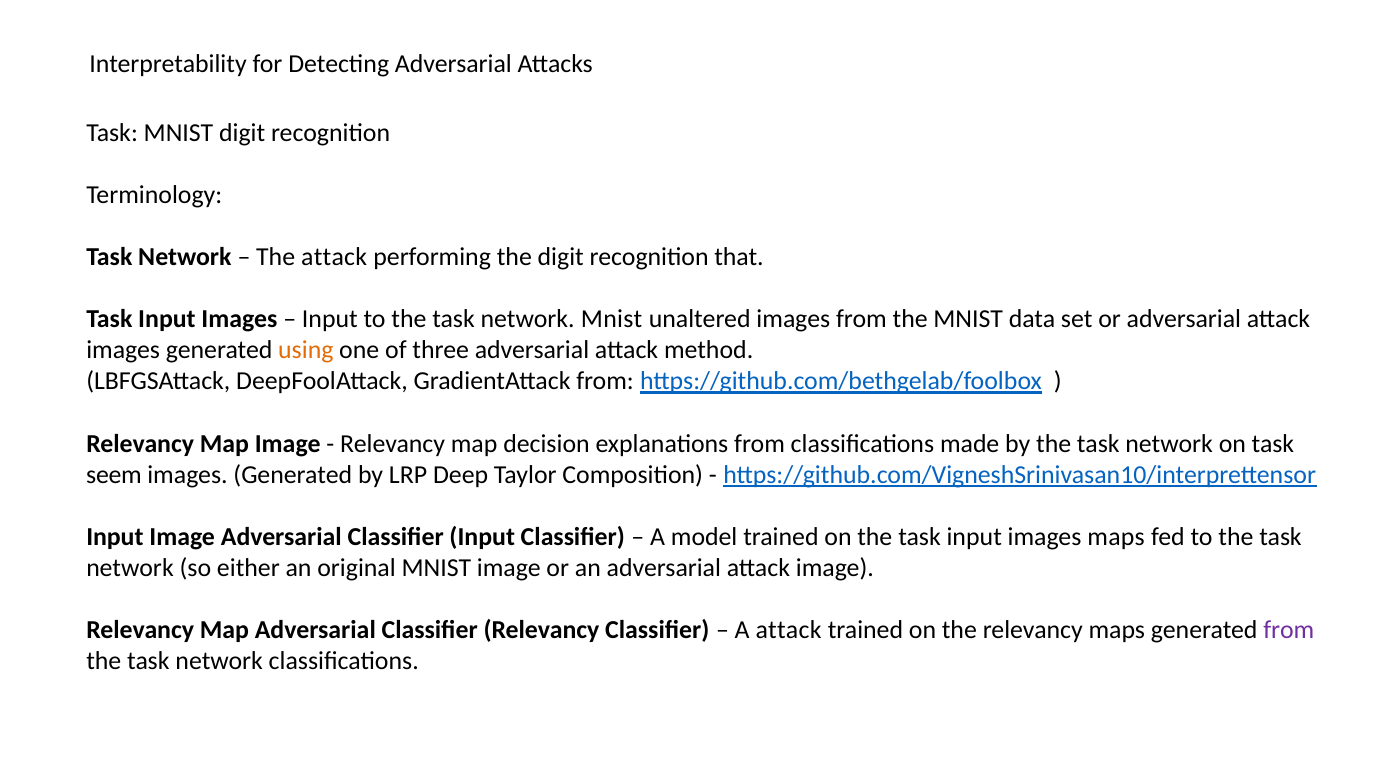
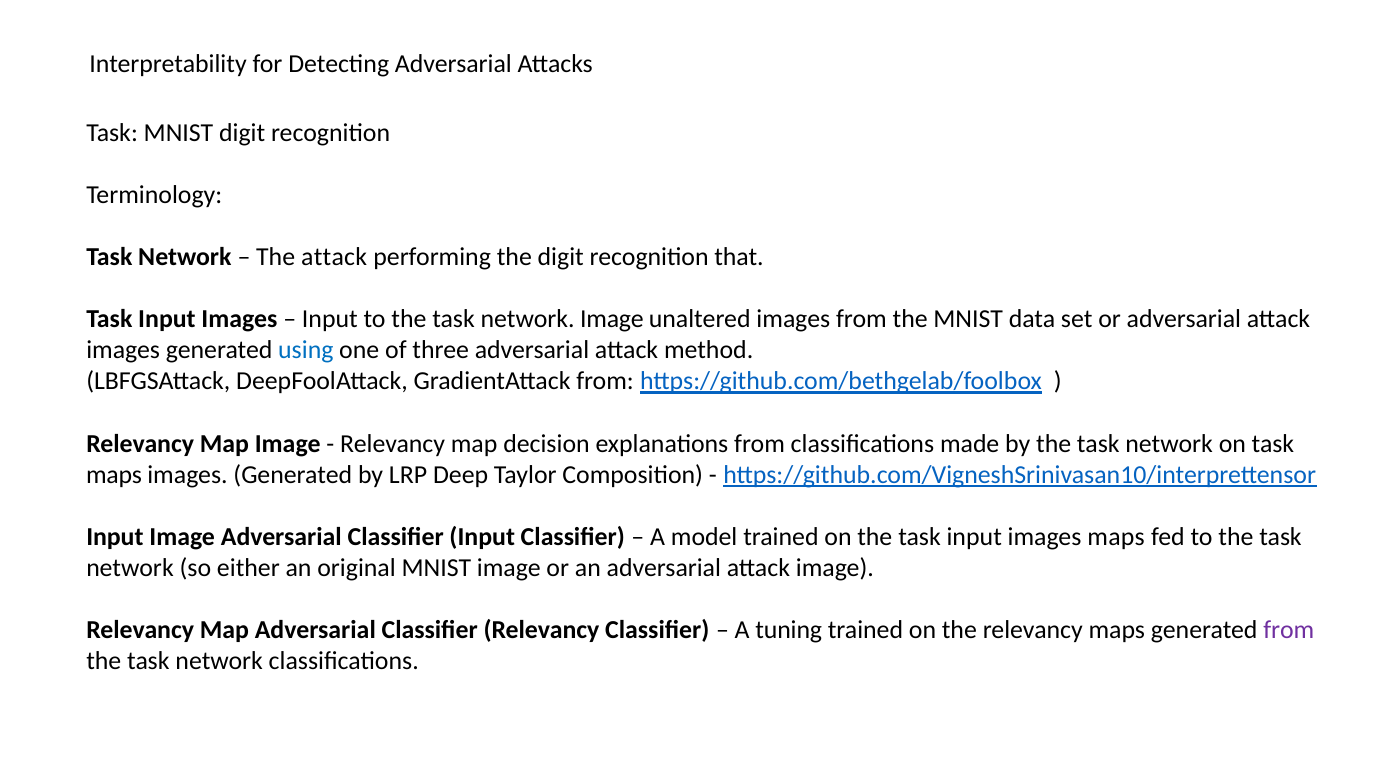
network Mnist: Mnist -> Image (612, 319)
using colour: orange -> blue (306, 350)
seem: seem -> maps (114, 475)
A attack: attack -> tuning (789, 630)
